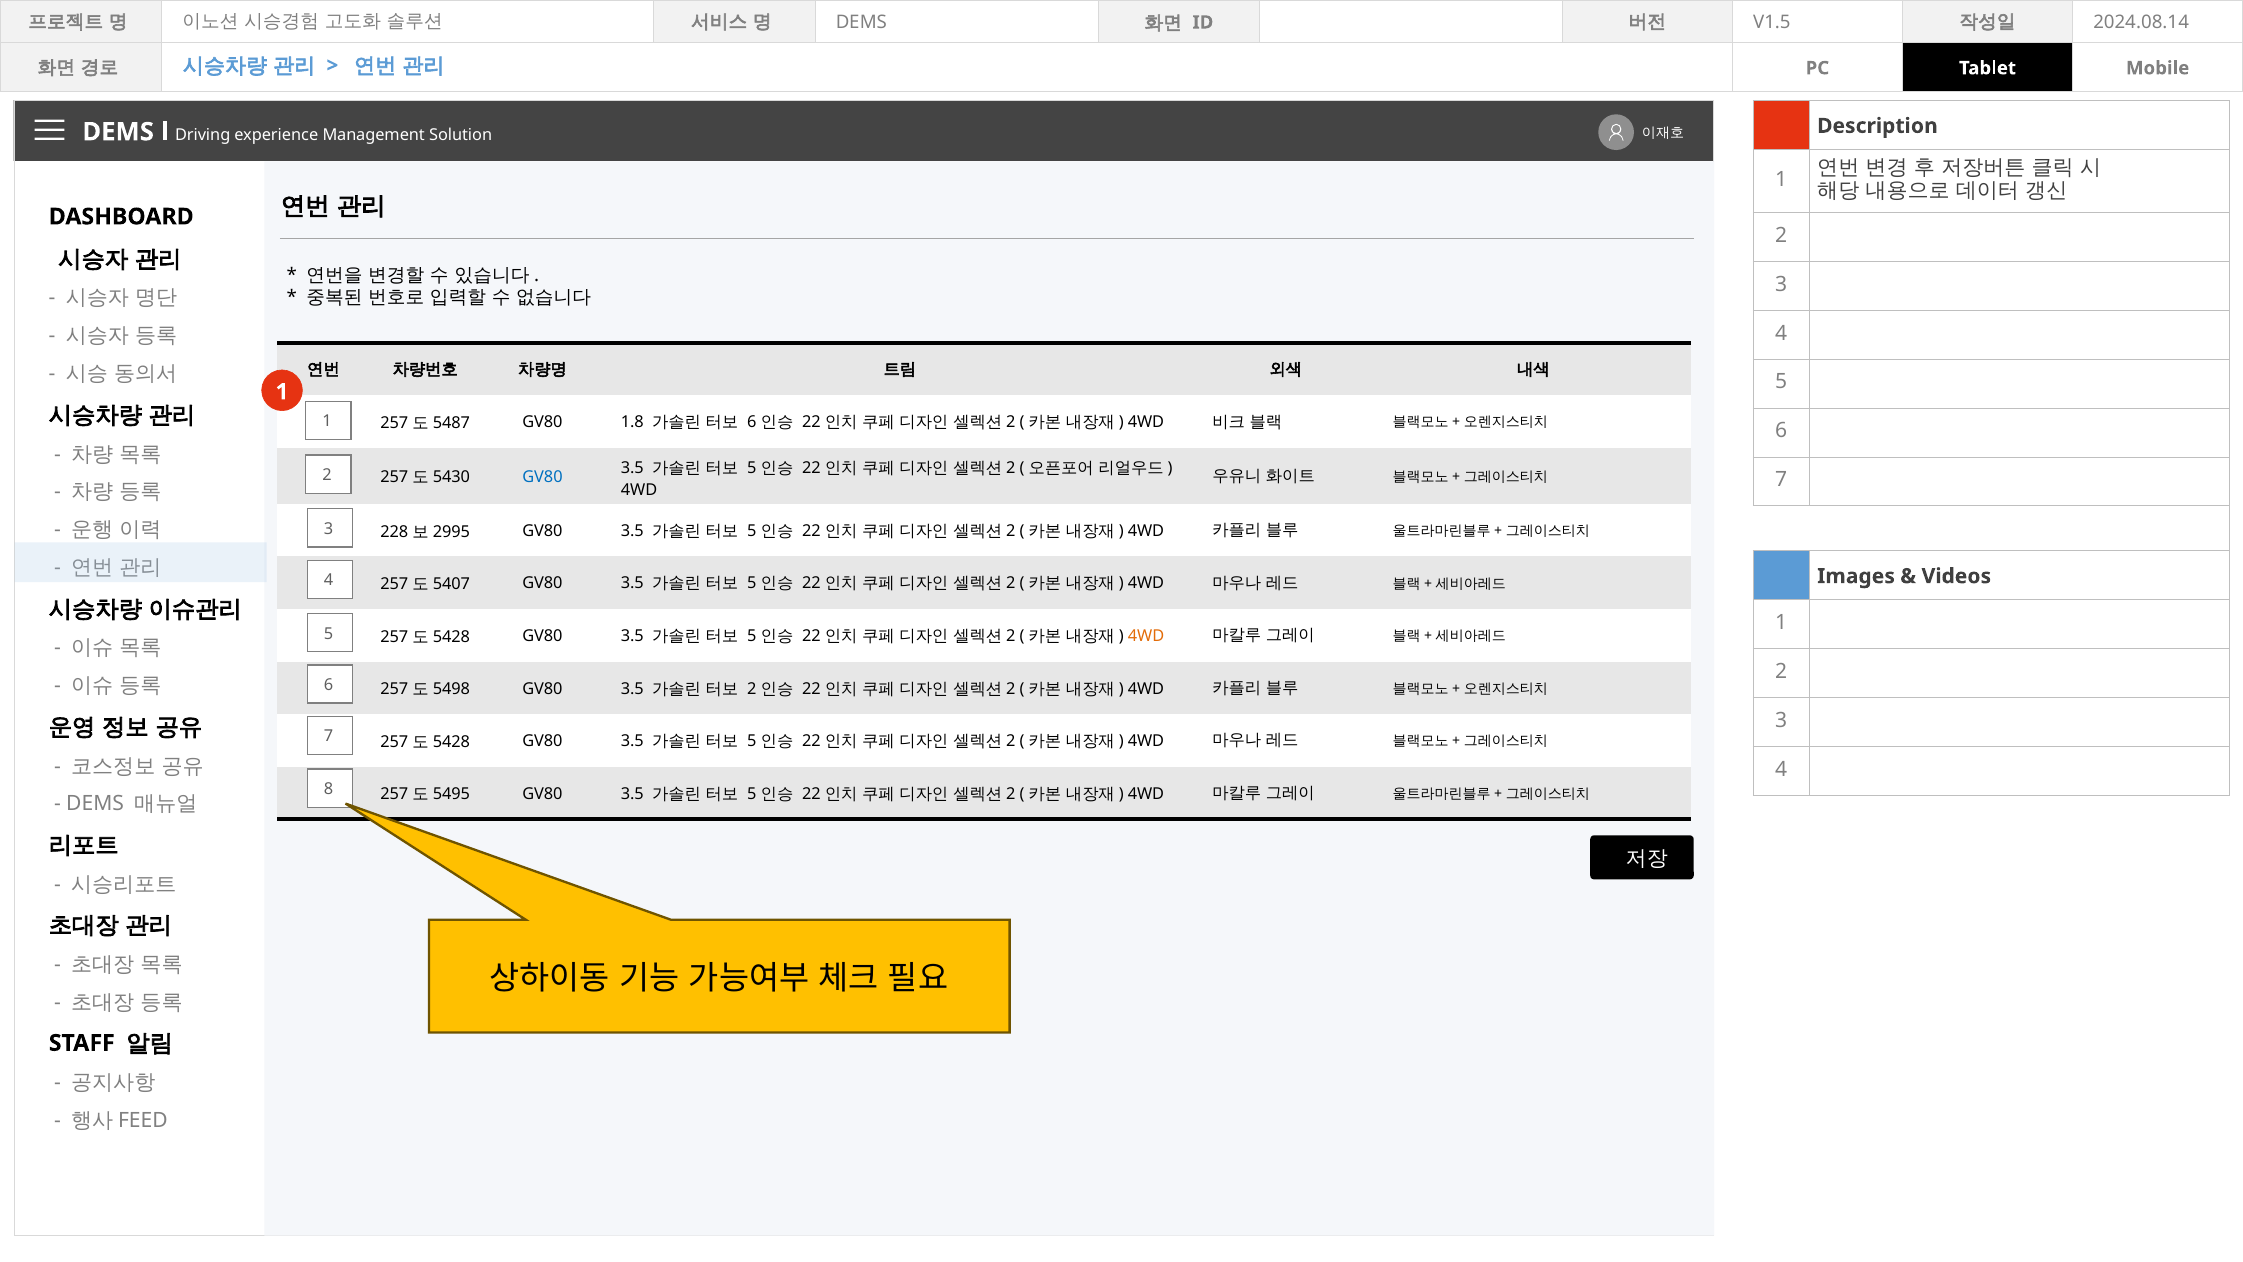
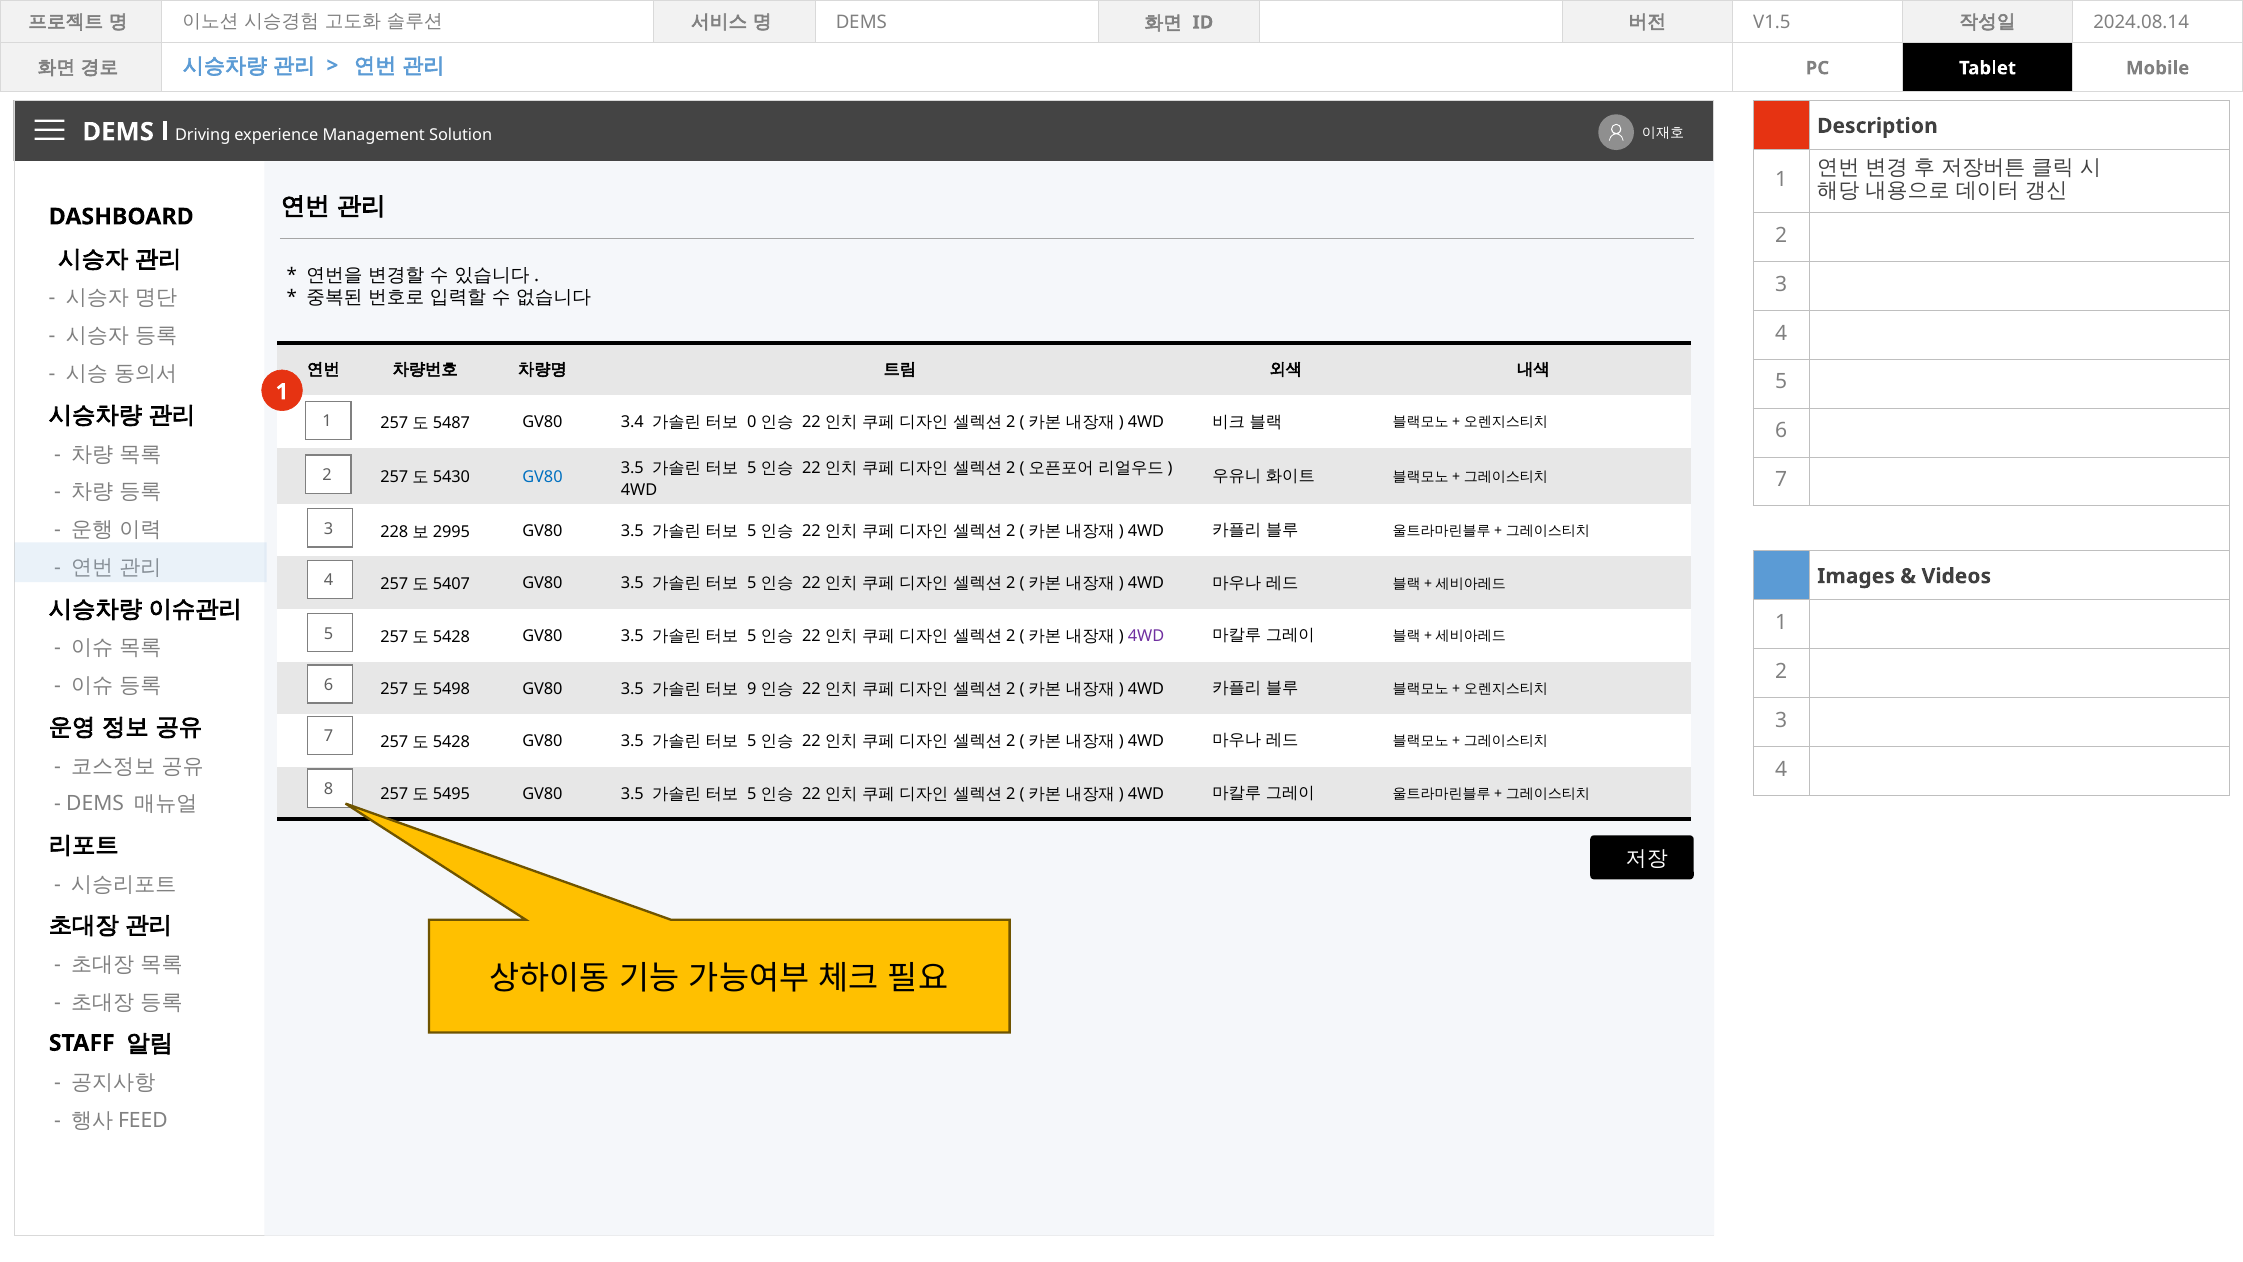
1.8: 1.8 -> 3.4 (632, 422)
6: 6 -> 0 (752, 422)
4WD colour: orange -> purple (1146, 636)
2: 2 -> 9 (752, 688)
